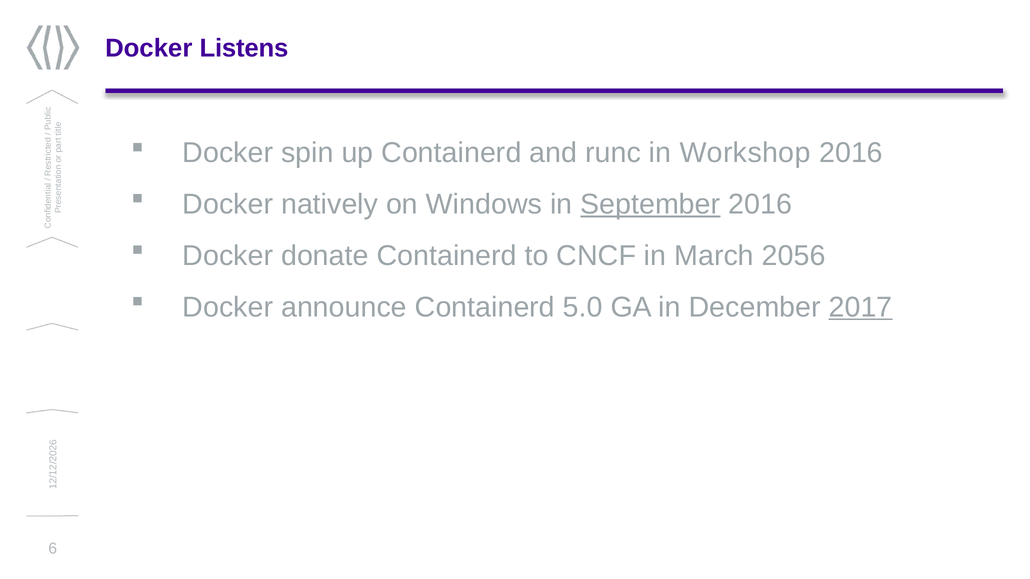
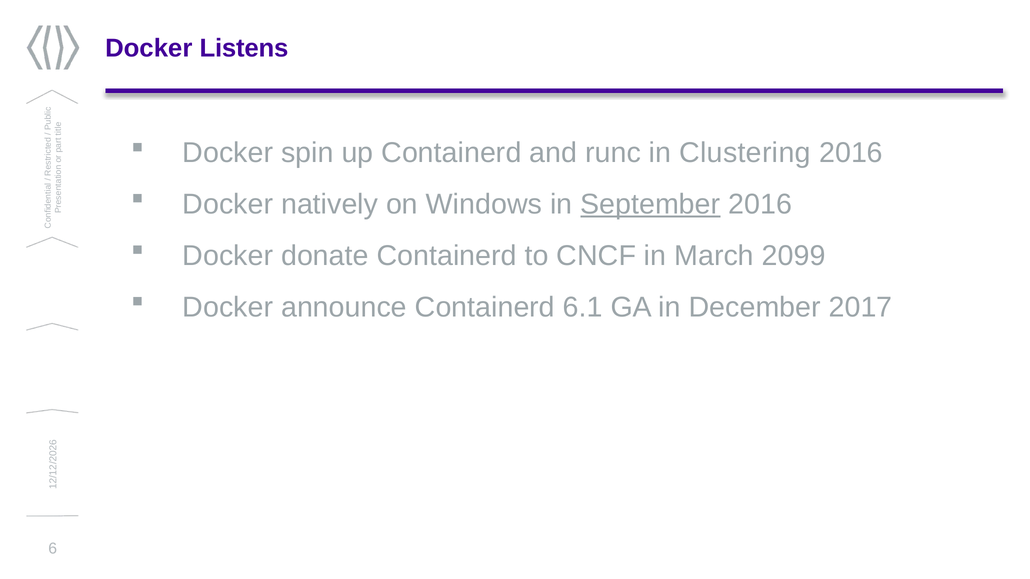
Workshop: Workshop -> Clustering (745, 153)
2056: 2056 -> 2099 (794, 256)
5.0: 5.0 -> 6.1 (583, 307)
2017 underline: present -> none (860, 307)
